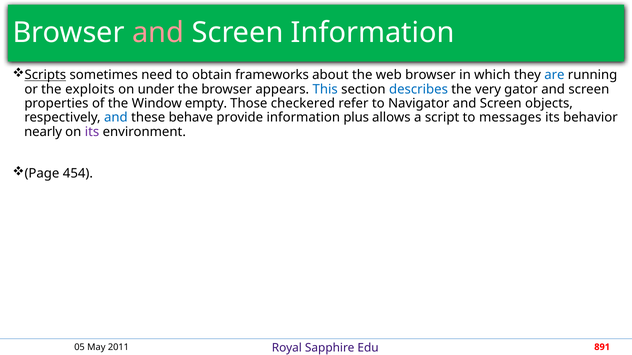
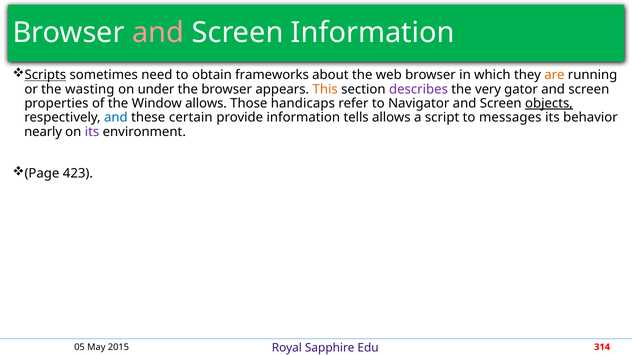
are colour: blue -> orange (554, 75)
exploits: exploits -> wasting (90, 89)
This colour: blue -> orange (325, 89)
describes colour: blue -> purple (418, 89)
Window empty: empty -> allows (206, 104)
checkered: checkered -> handicaps (303, 104)
objects underline: none -> present (549, 104)
behave: behave -> certain (191, 118)
plus: plus -> tells (356, 118)
454: 454 -> 423 (78, 174)
2011: 2011 -> 2015 (118, 347)
891: 891 -> 314 (602, 347)
